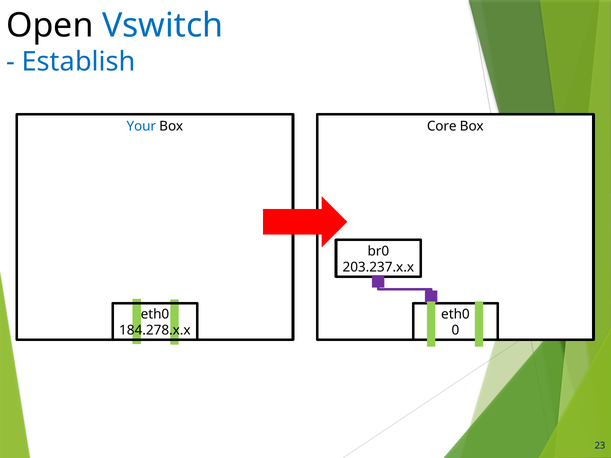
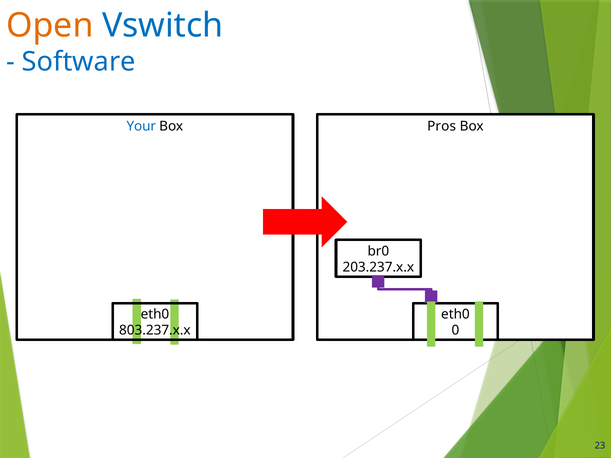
Open colour: black -> orange (50, 26)
Establish: Establish -> Software (79, 62)
Core: Core -> Pros (442, 126)
184.278.x.x: 184.278.x.x -> 803.237.x.x (155, 331)
